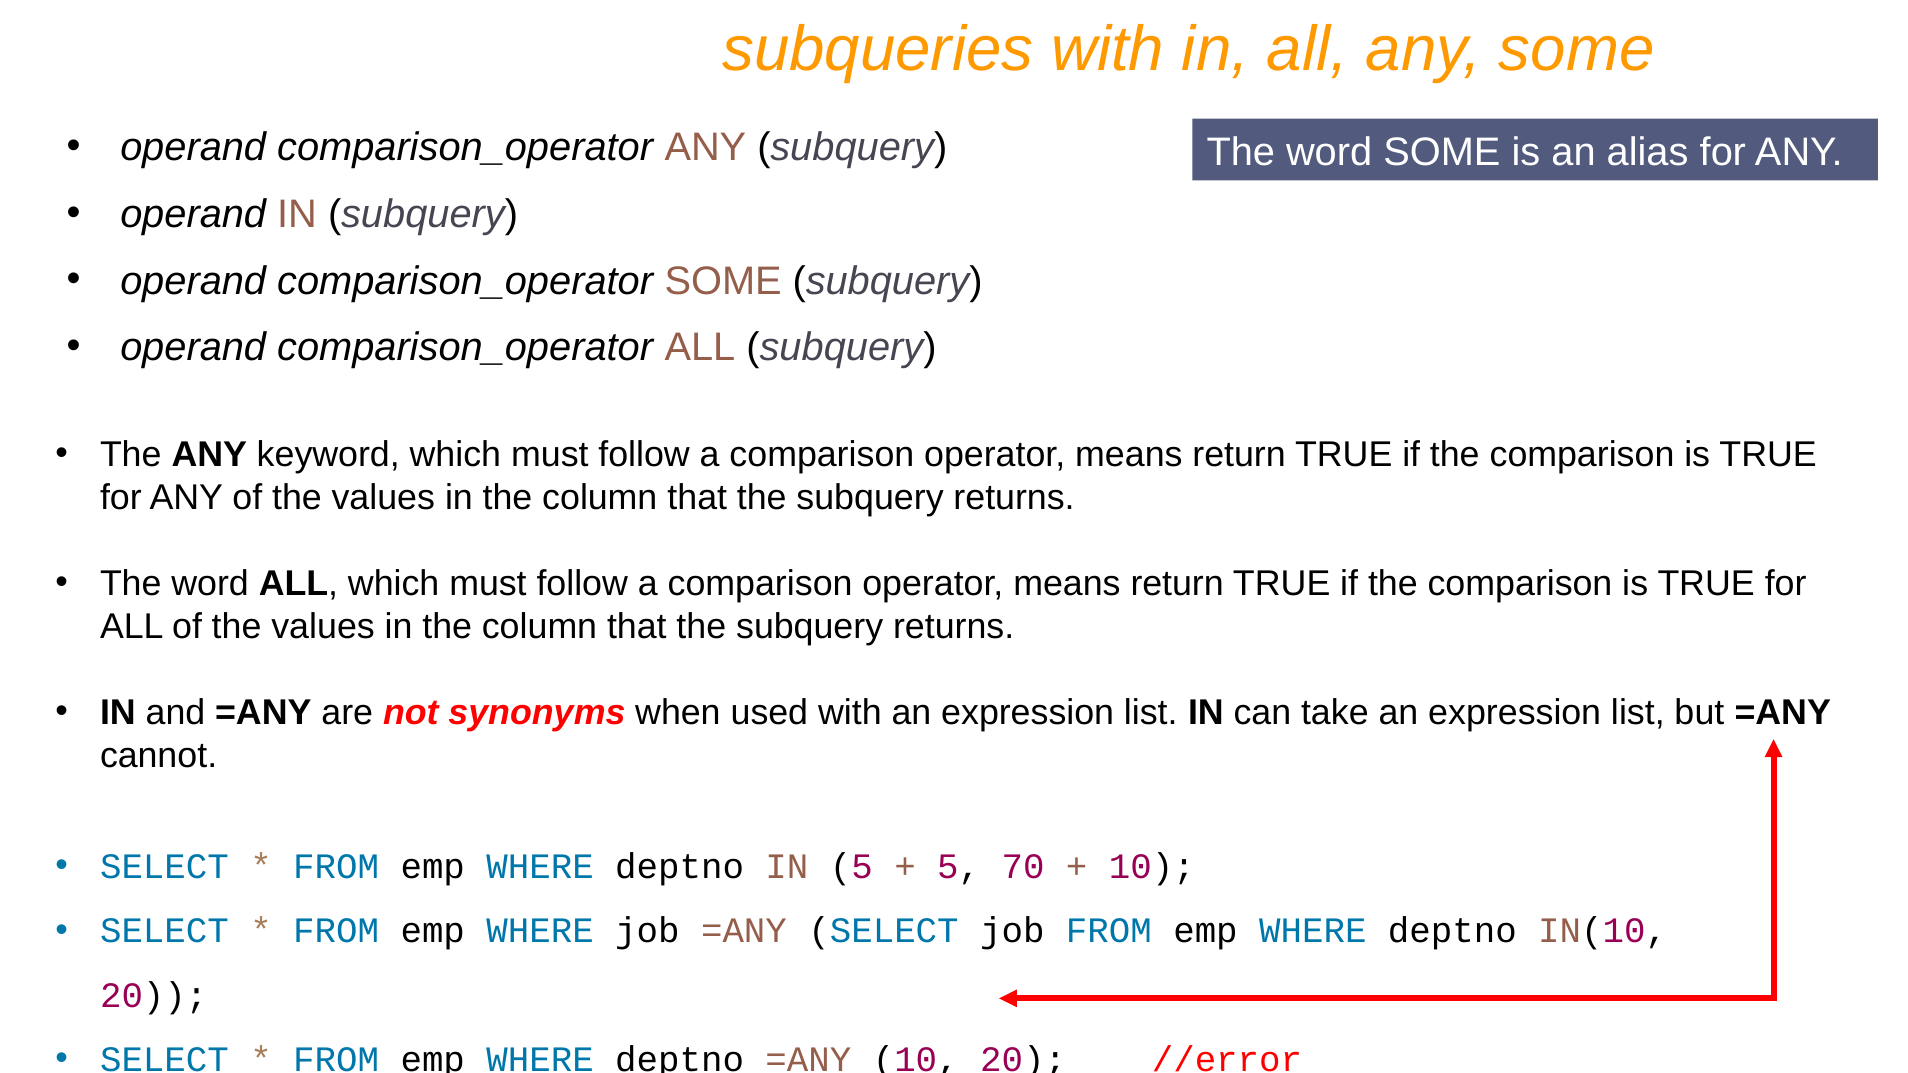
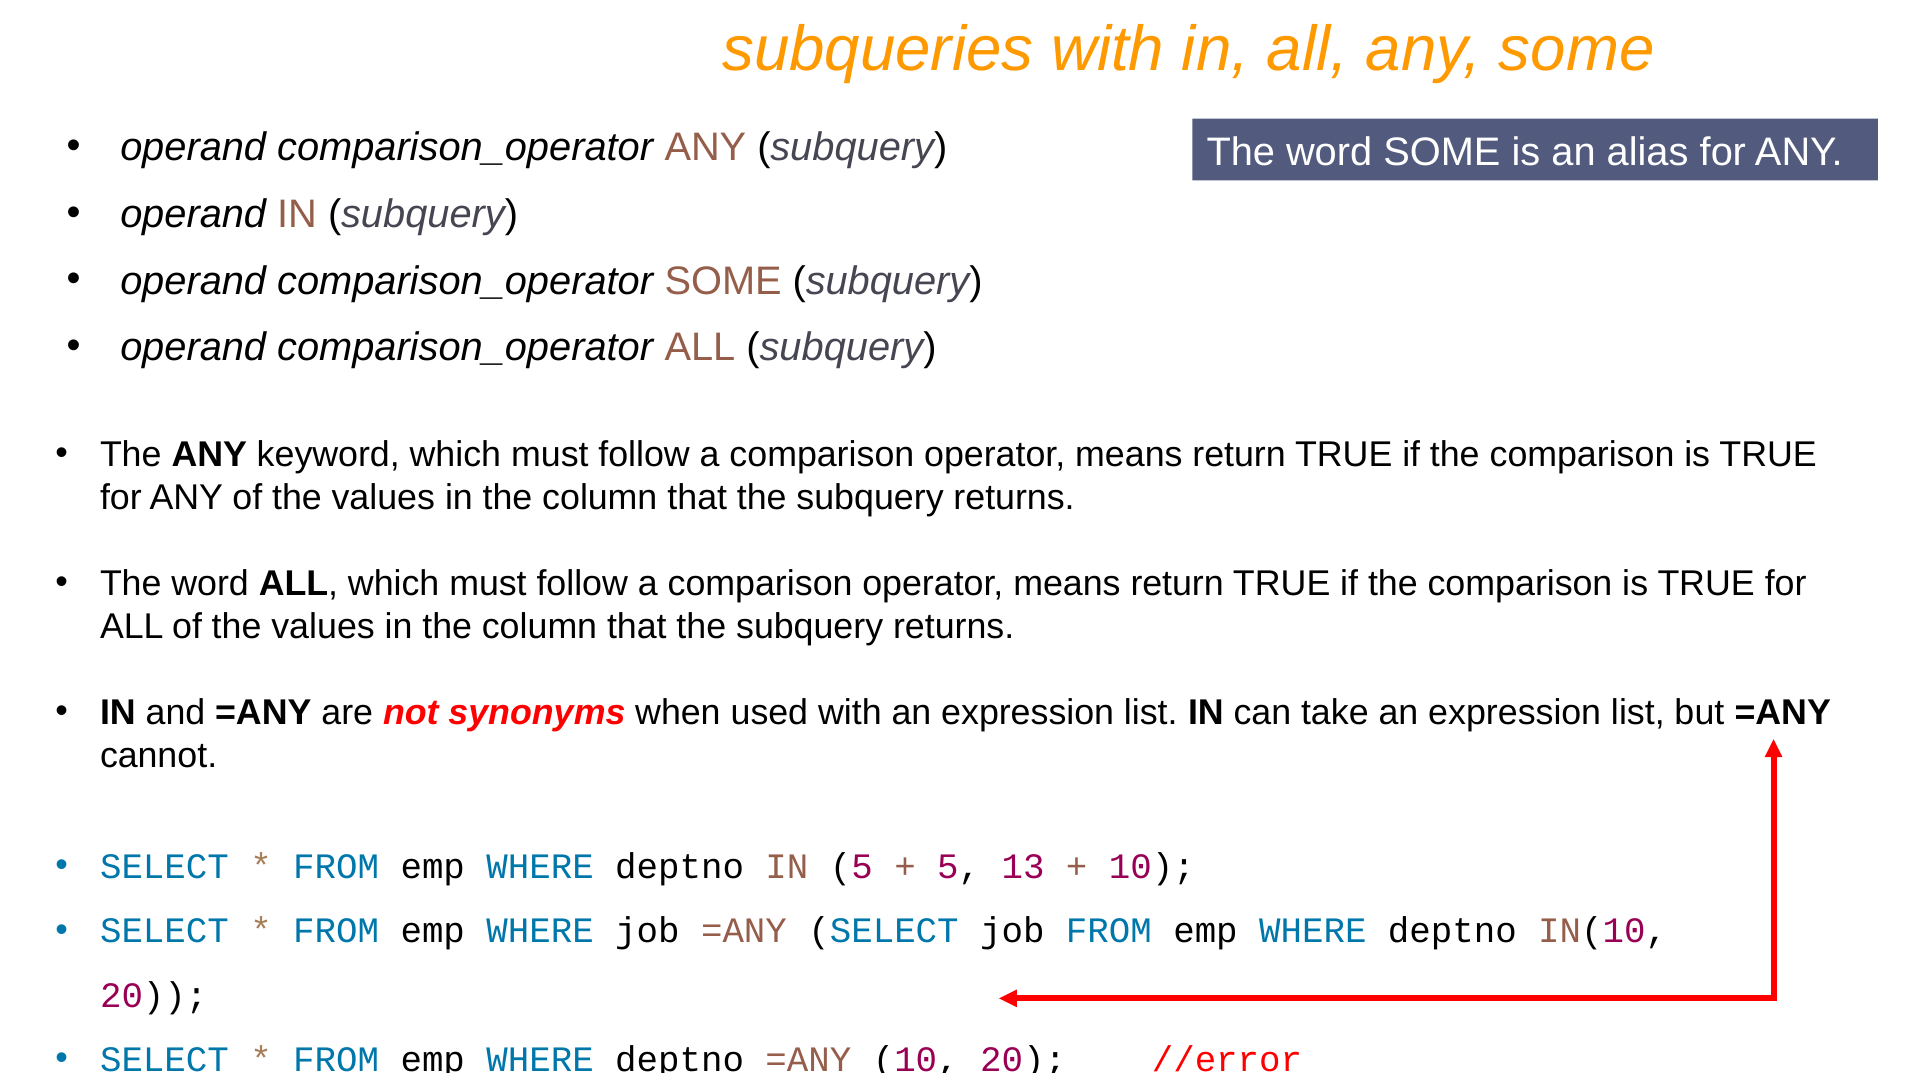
70: 70 -> 13 (1023, 867)
